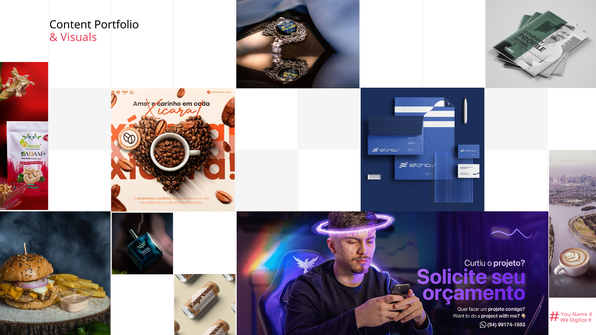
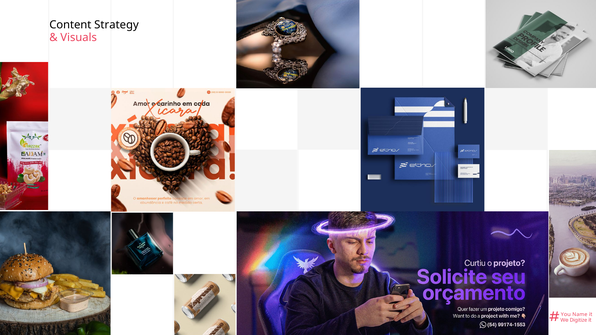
Portfolio: Portfolio -> Strategy (117, 25)
